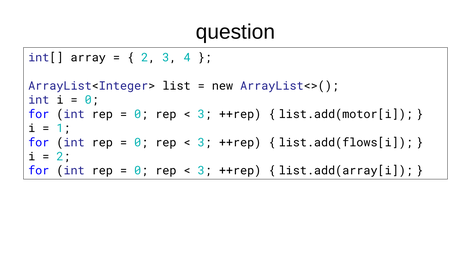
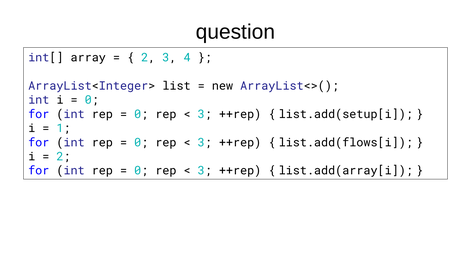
list.add(motor[i: list.add(motor[i -> list.add(setup[i (346, 114)
